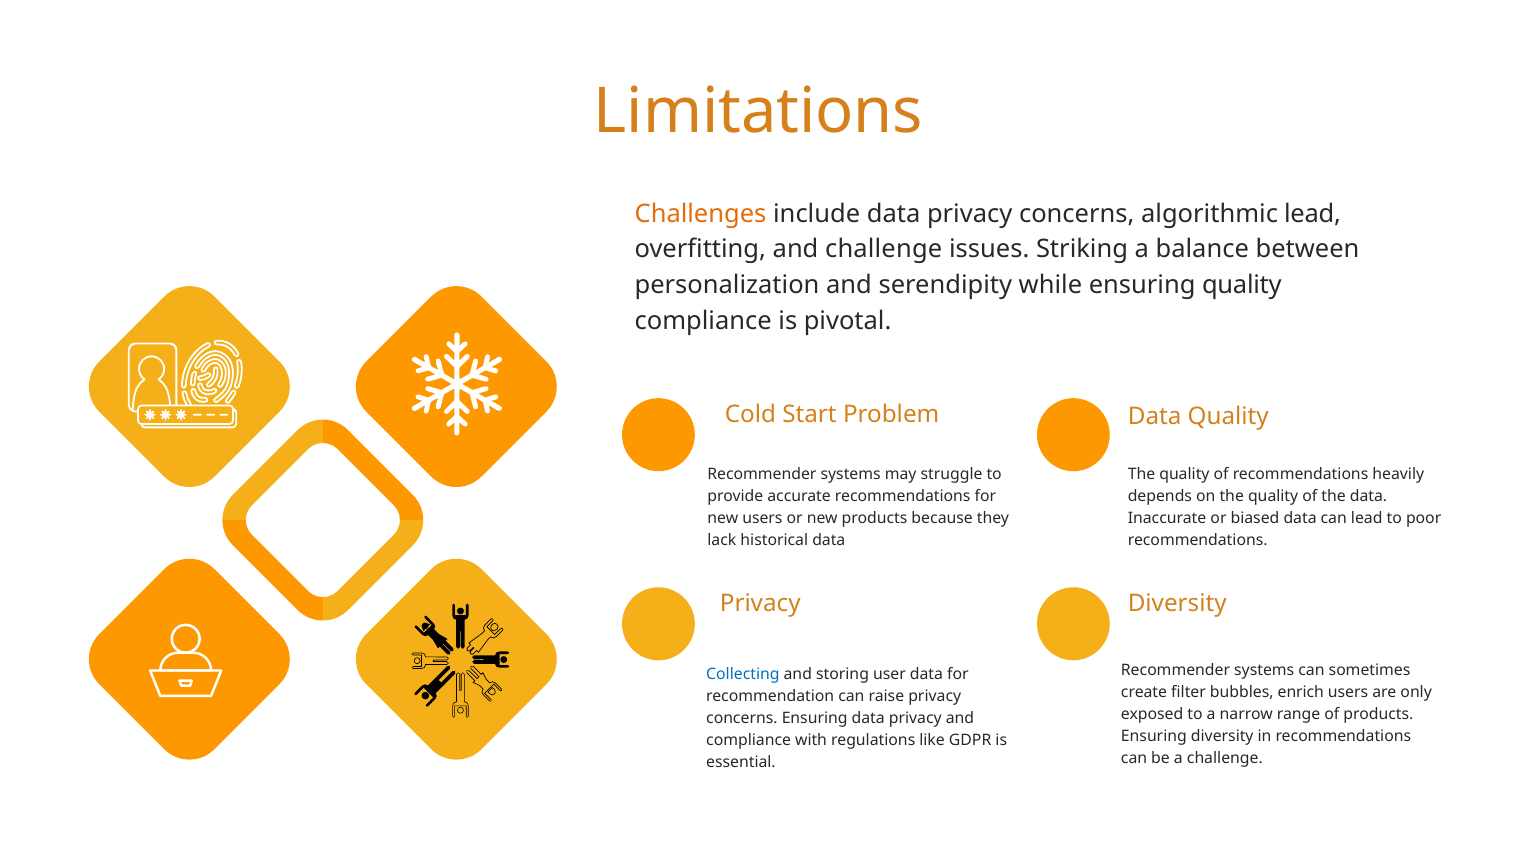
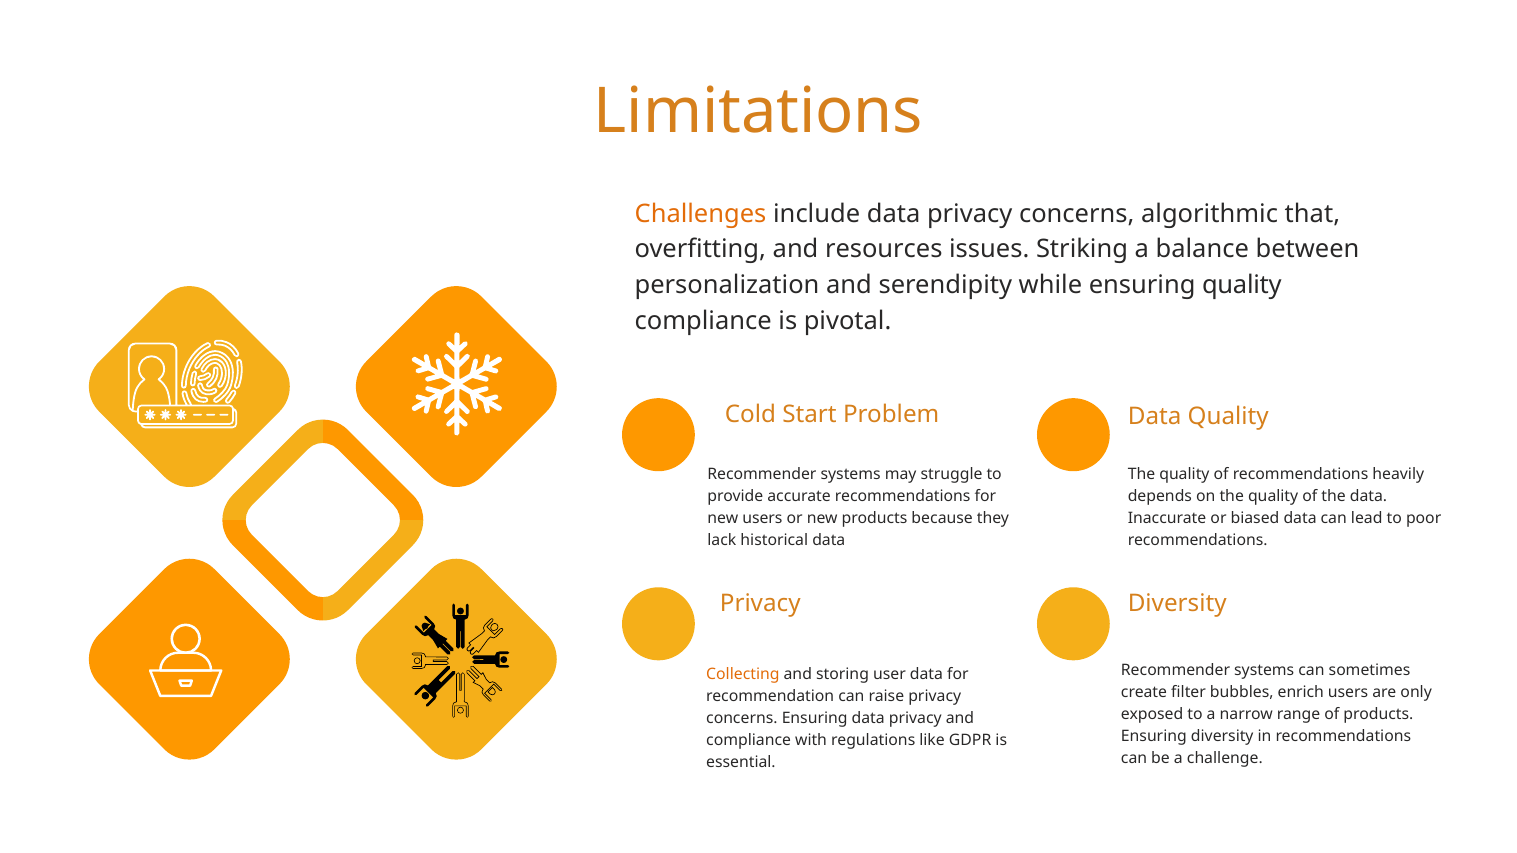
algorithmic lead: lead -> that (1312, 214)
and challenge: challenge -> resources (884, 250)
Collecting colour: blue -> orange (743, 674)
